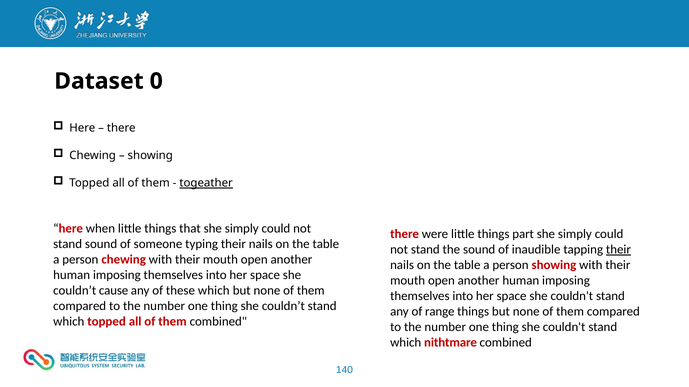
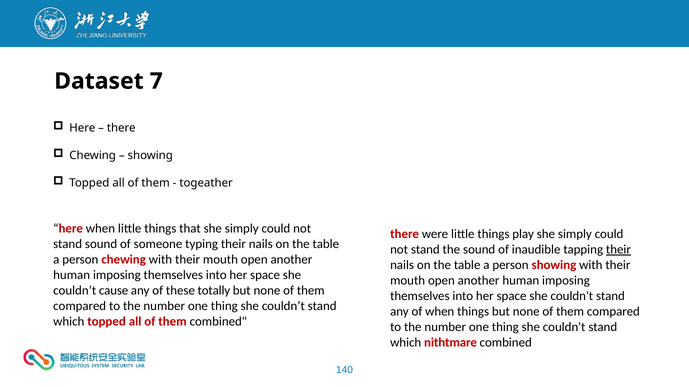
0: 0 -> 7 (156, 81)
togeather underline: present -> none (206, 183)
part: part -> play (523, 234)
these which: which -> totally (214, 291)
of range: range -> when (440, 312)
